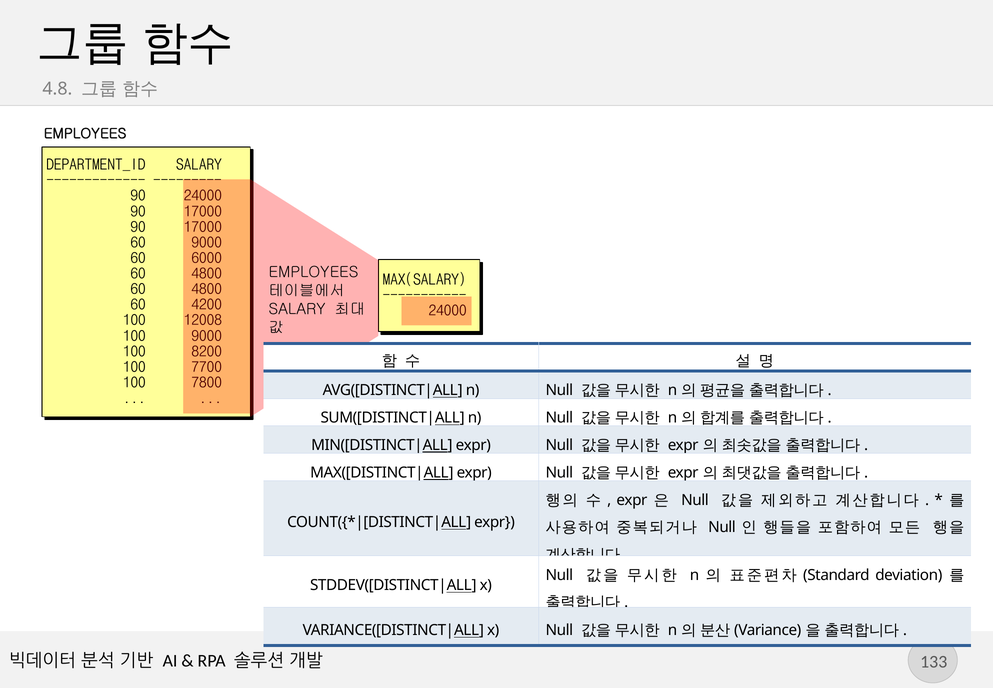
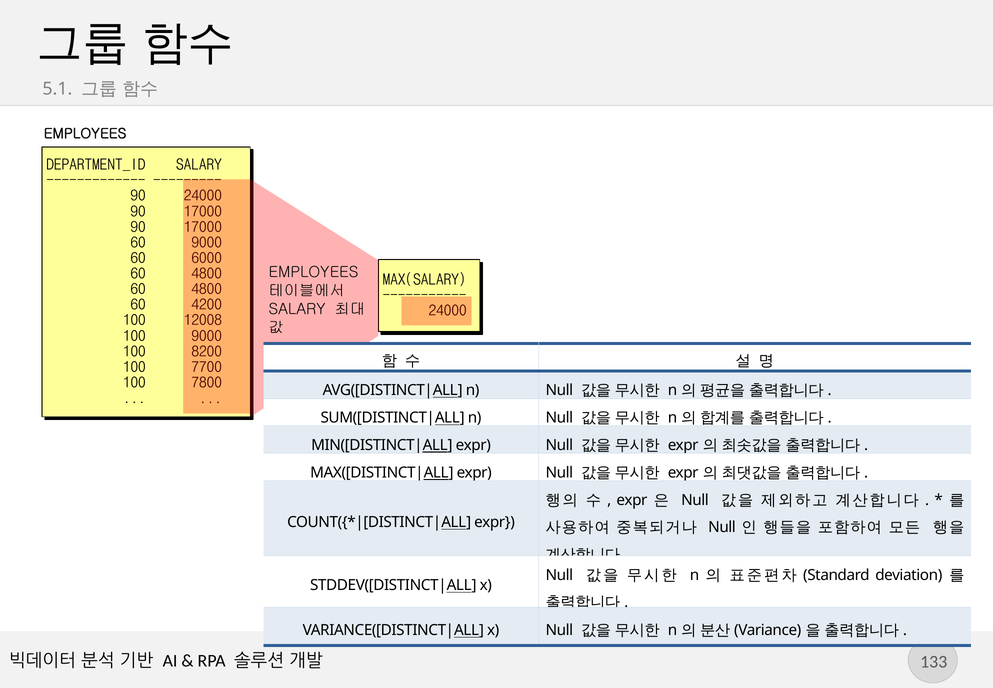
4.8: 4.8 -> 5.1 (57, 89)
